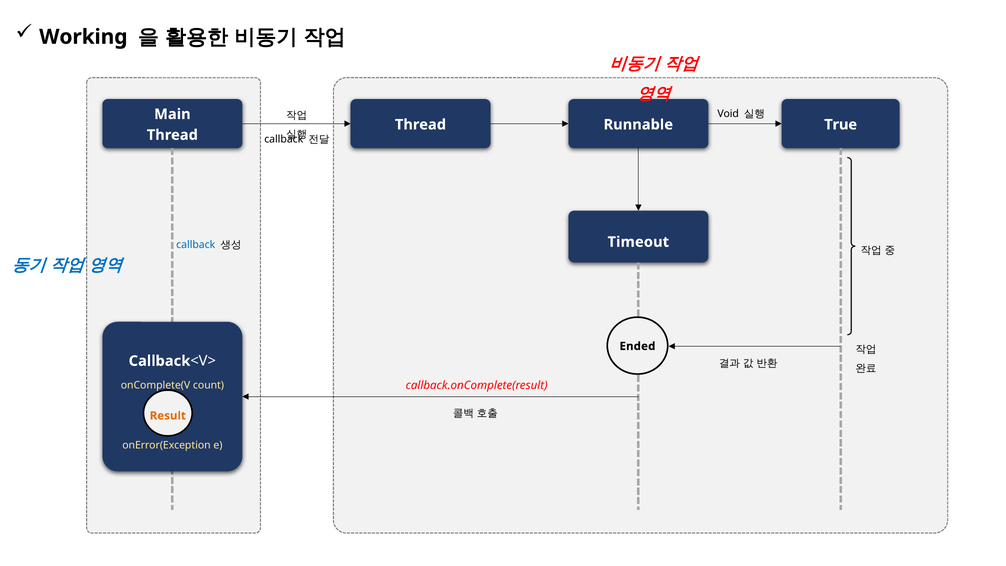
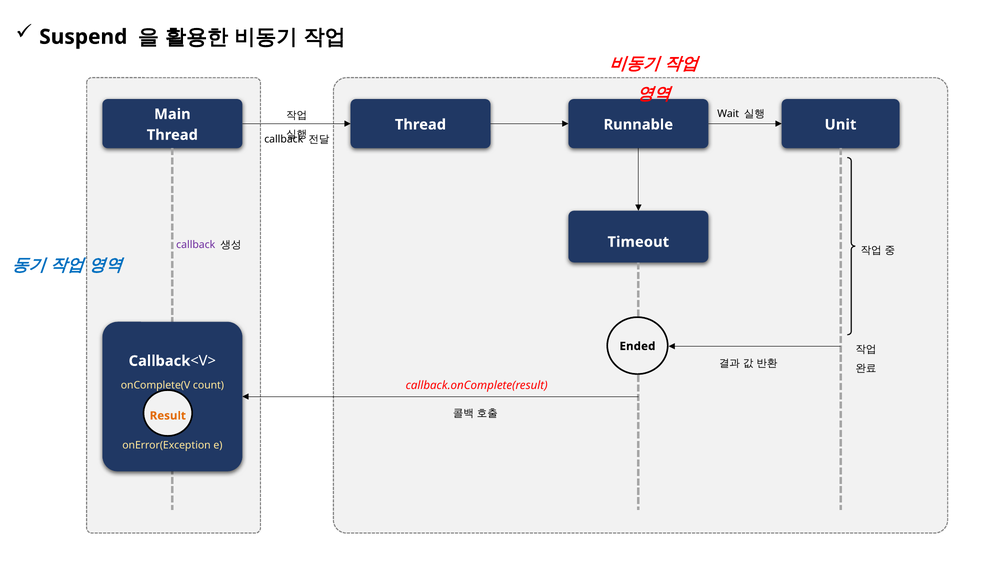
Working: Working -> Suspend (83, 37)
Void: Void -> Wait (728, 114)
True: True -> Unit (840, 125)
callback colour: blue -> purple (196, 245)
